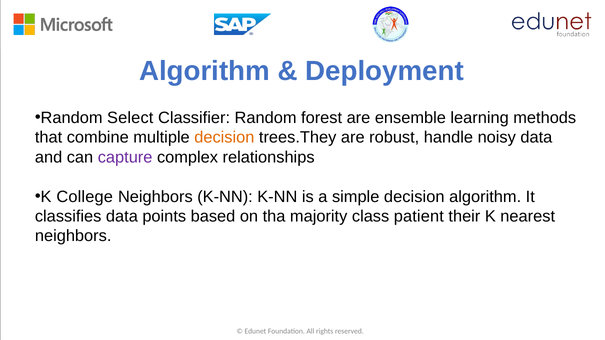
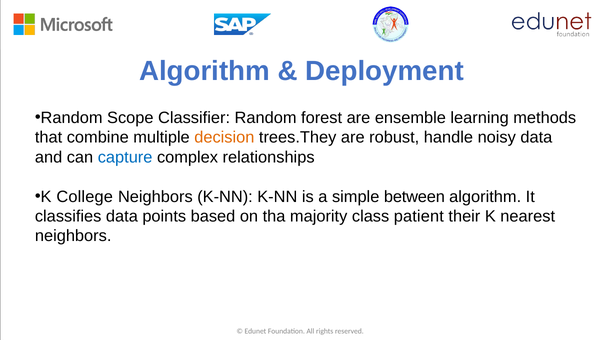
Select: Select -> Scope (130, 118)
capture colour: purple -> blue (125, 157)
simple decision: decision -> between (414, 197)
